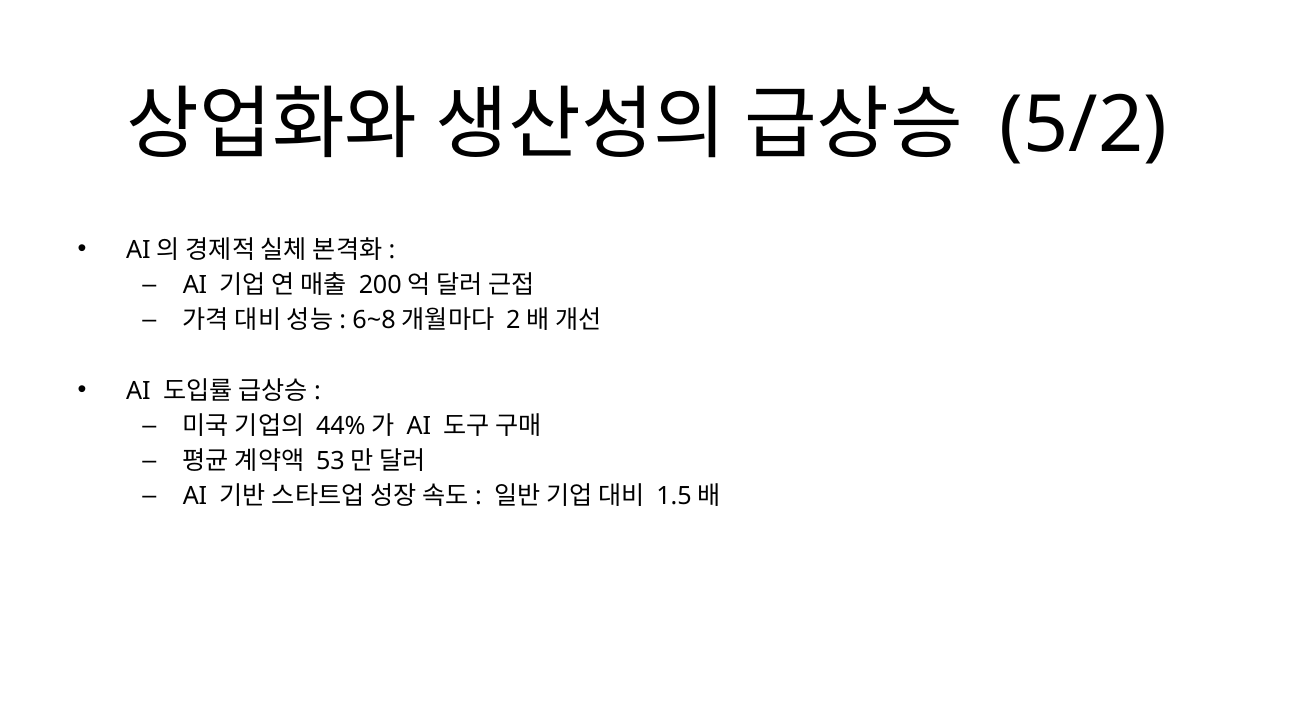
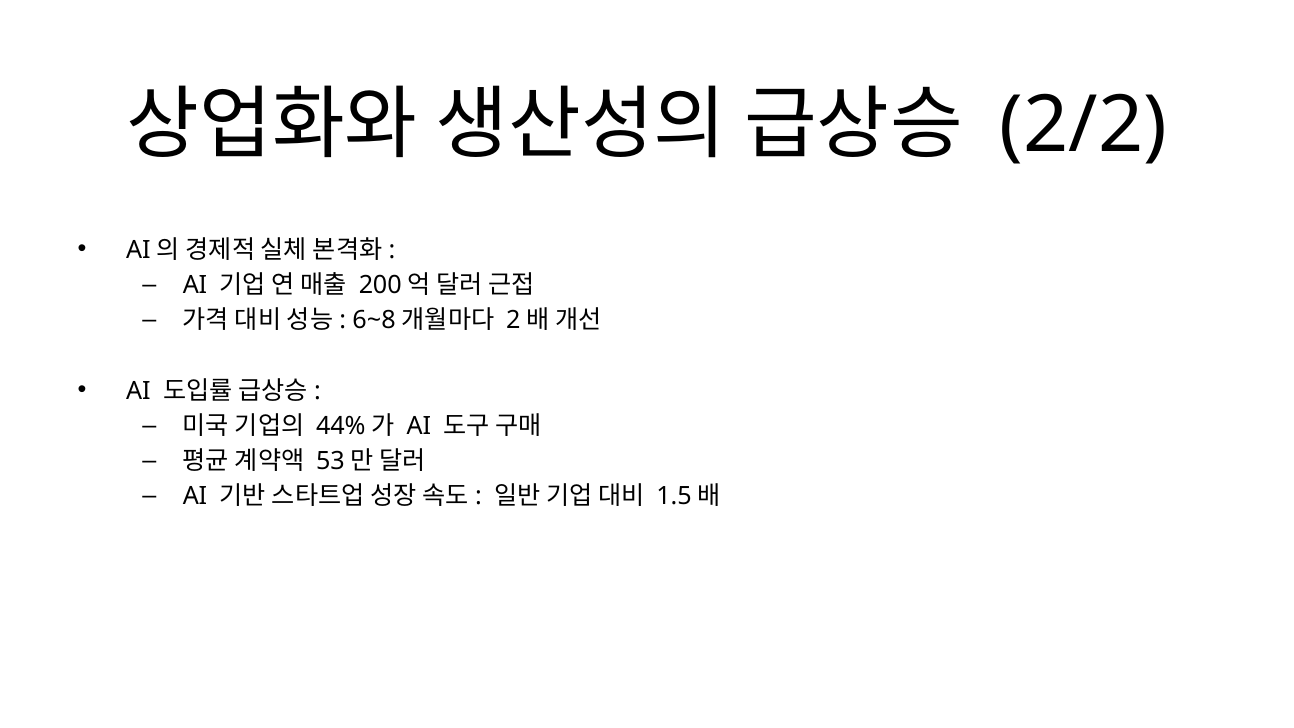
5/2: 5/2 -> 2/2 (1083, 125)
